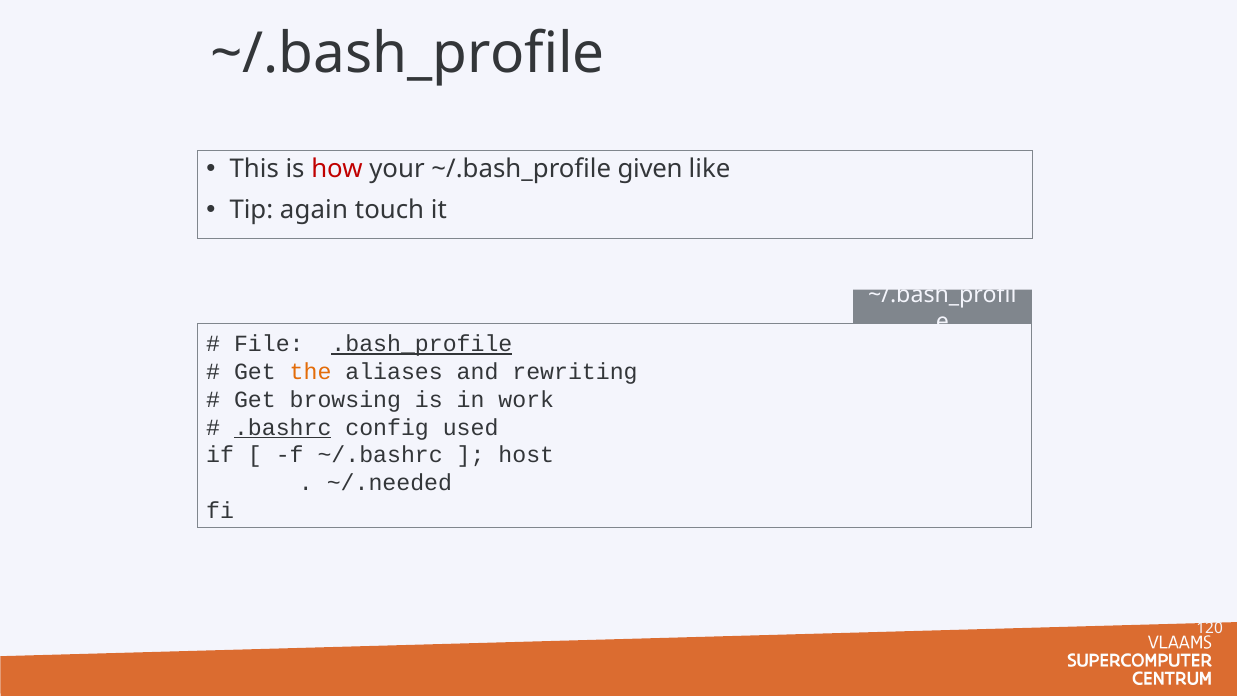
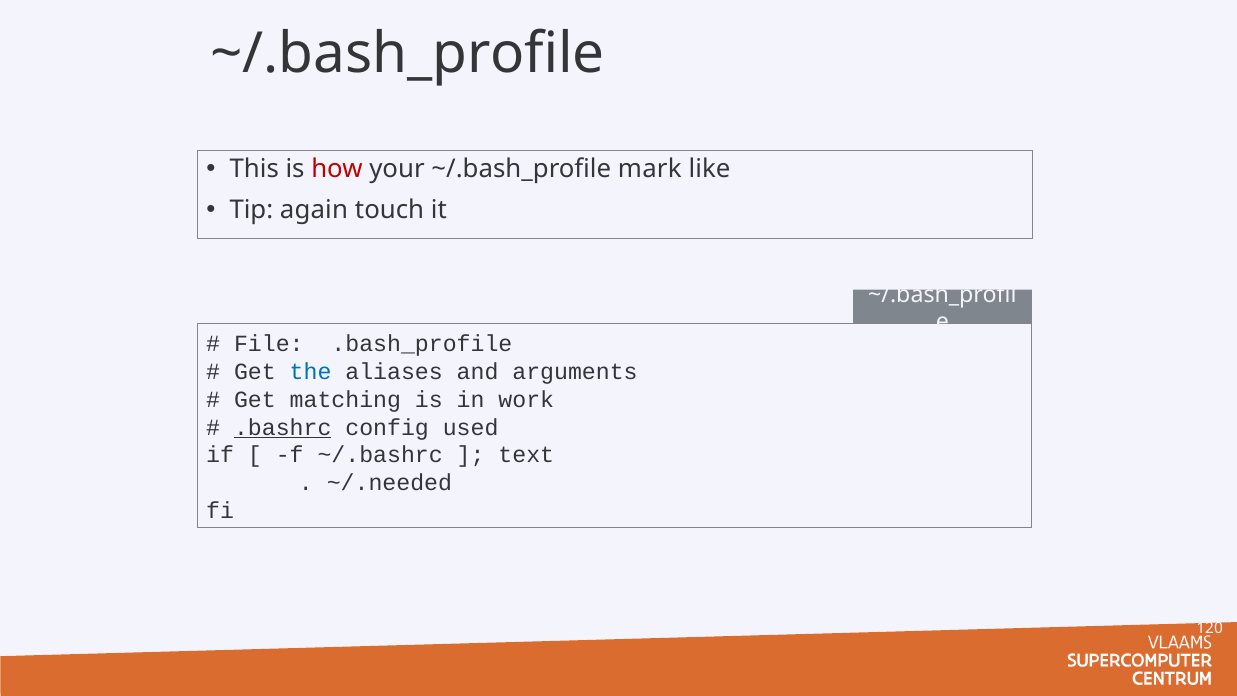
given: given -> mark (650, 169)
.bash_profile underline: present -> none (422, 344)
the colour: orange -> blue (311, 372)
rewriting: rewriting -> arguments (575, 372)
browsing: browsing -> matching (345, 399)
host: host -> text (526, 455)
